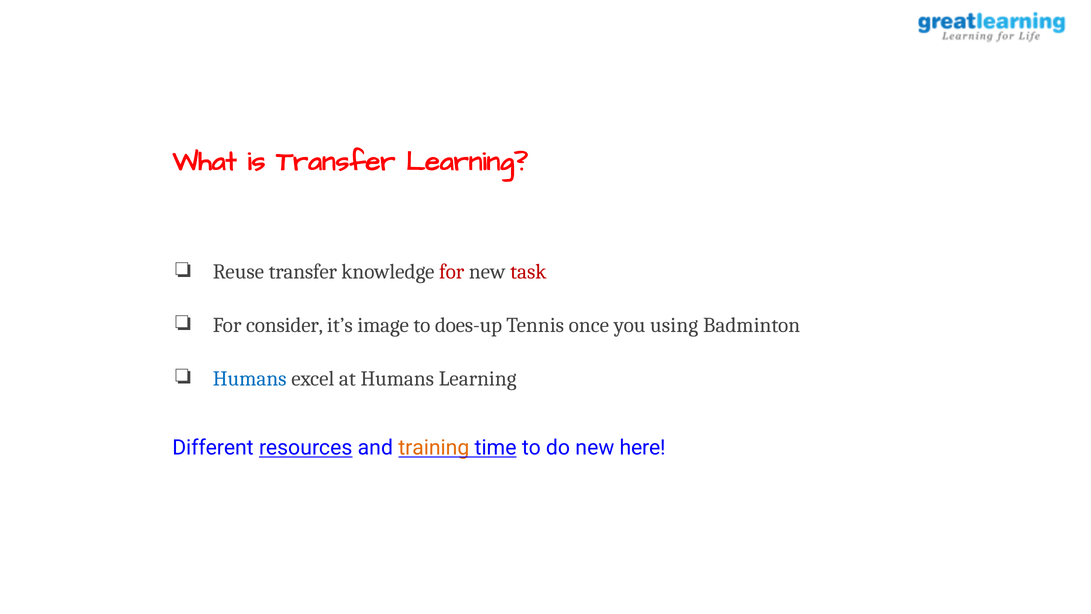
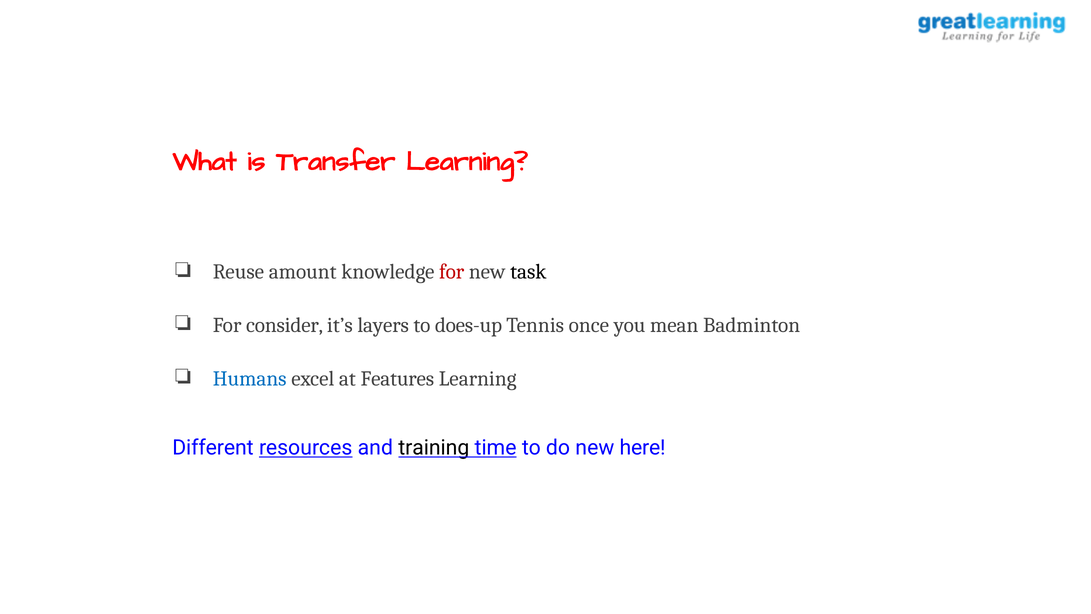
Reuse transfer: transfer -> amount (303, 272)
task colour: red -> black (528, 272)
image: image -> layers (383, 325)
using: using -> mean (674, 325)
at Humans: Humans -> Features (397, 378)
training colour: orange -> black (434, 448)
